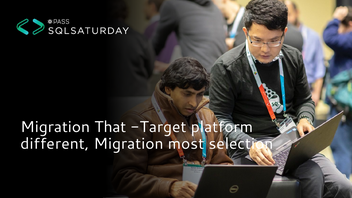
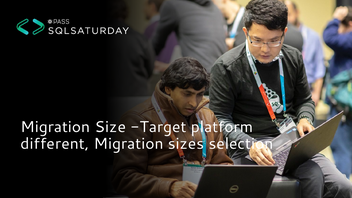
That: That -> Size (110, 127)
most: most -> sizes (186, 144)
